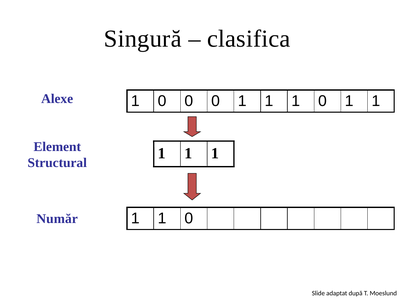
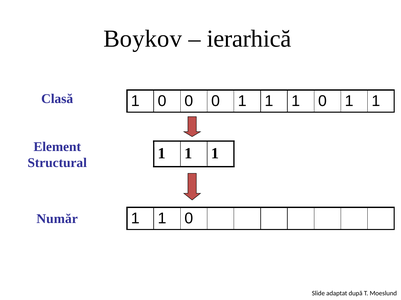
Singură: Singură -> Boykov (143, 39)
clasifica: clasifica -> ierarhică (249, 39)
Alexe: Alexe -> Clasă (57, 99)
